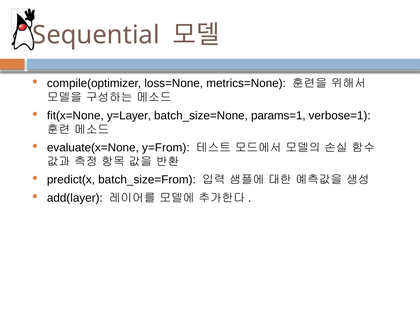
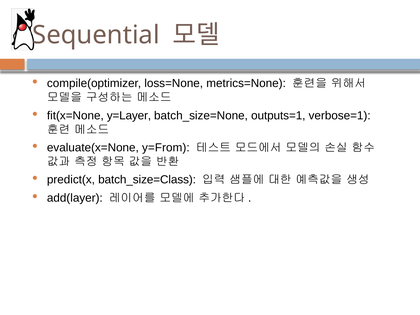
params=1: params=1 -> outputs=1 (278, 116)
batch_size=From: batch_size=From -> batch_size=Class (147, 180)
